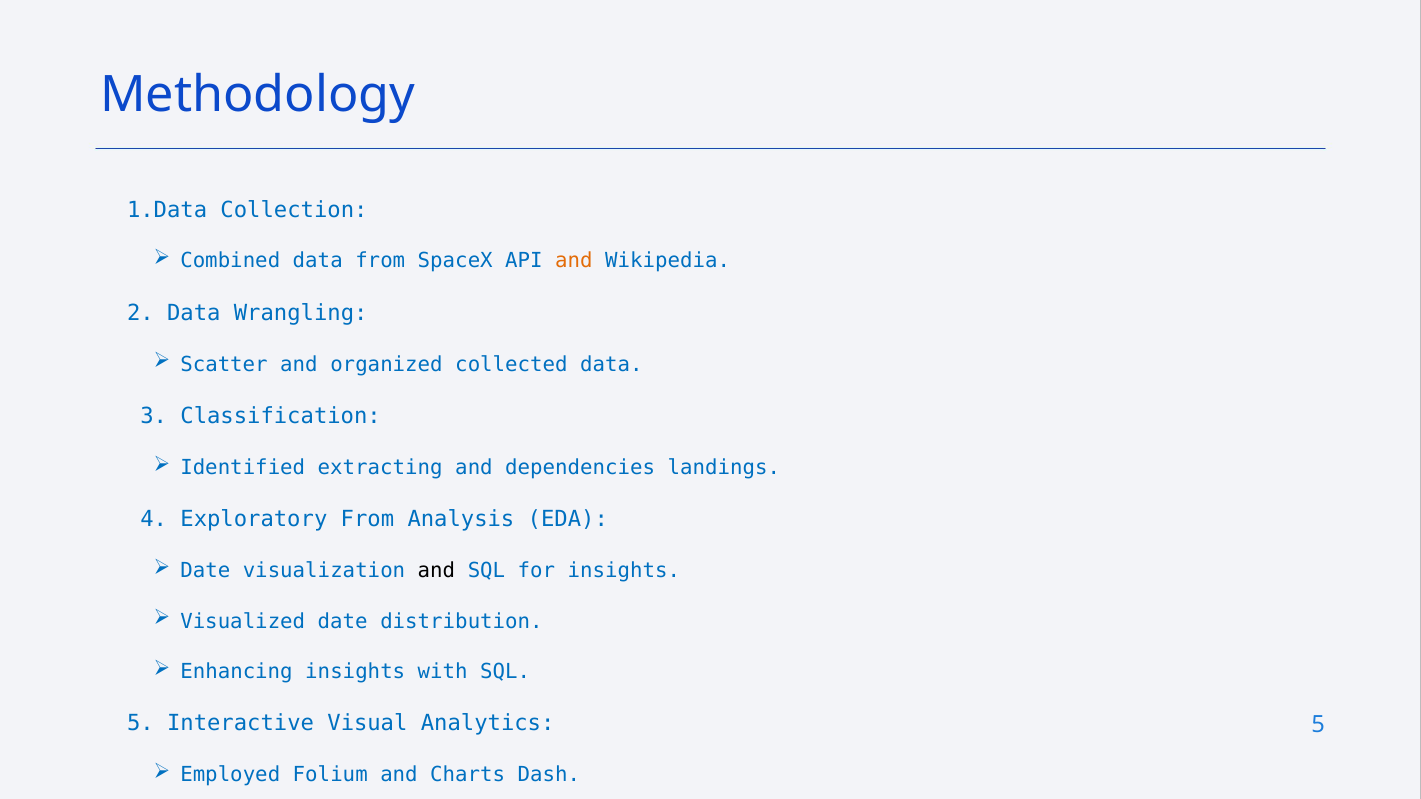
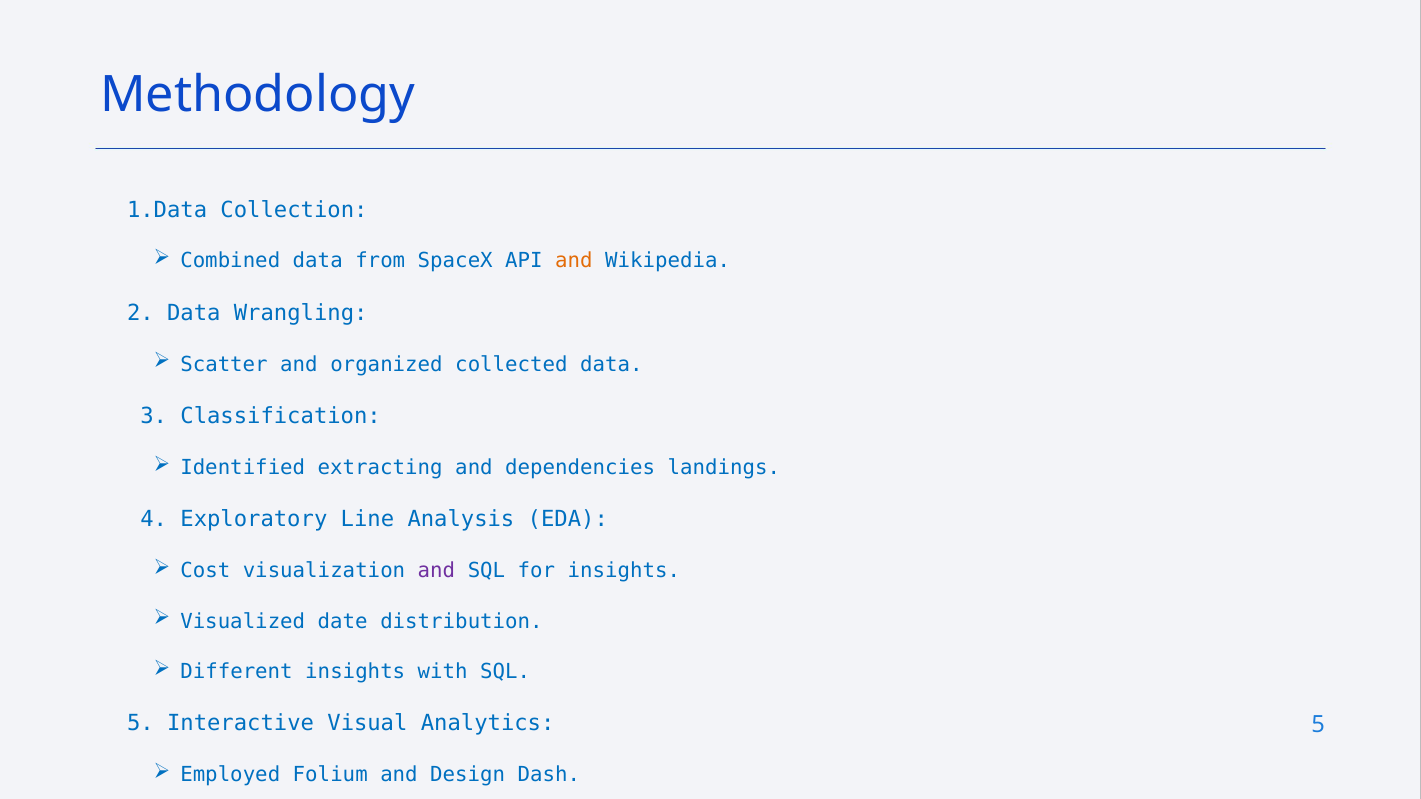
Exploratory From: From -> Line (367, 520)
Date: Date -> Cost (205, 571)
and colour: black -> purple (436, 571)
Enhancing: Enhancing -> Different (237, 672)
Charts: Charts -> Design (468, 775)
